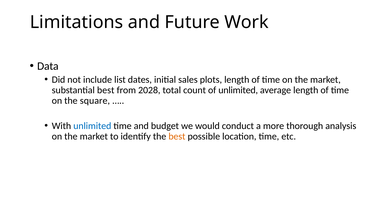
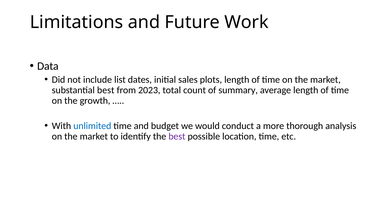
2028: 2028 -> 2023 (149, 90)
of unlimited: unlimited -> summary (238, 90)
square: square -> growth (95, 101)
best colour: orange -> purple (177, 136)
